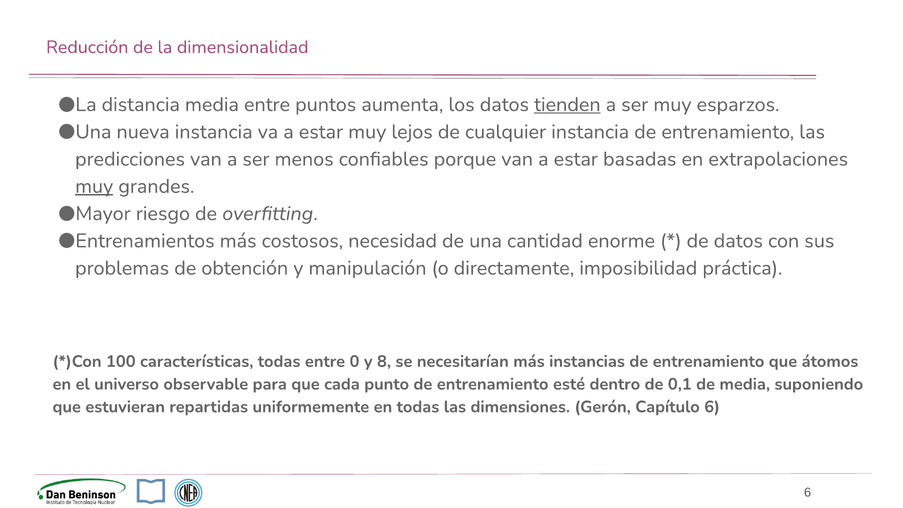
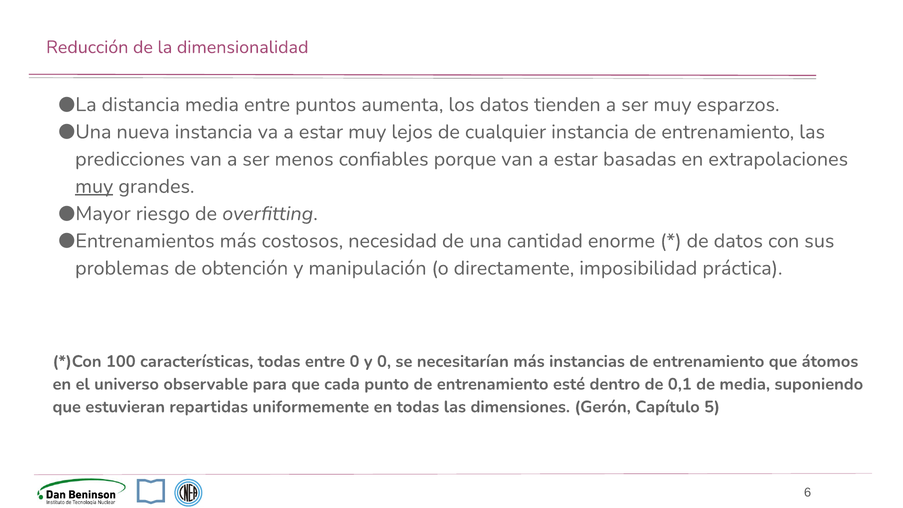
tienden underline: present -> none (567, 105)
y 8: 8 -> 0 (384, 361)
Capítulo 6: 6 -> 5 (712, 407)
